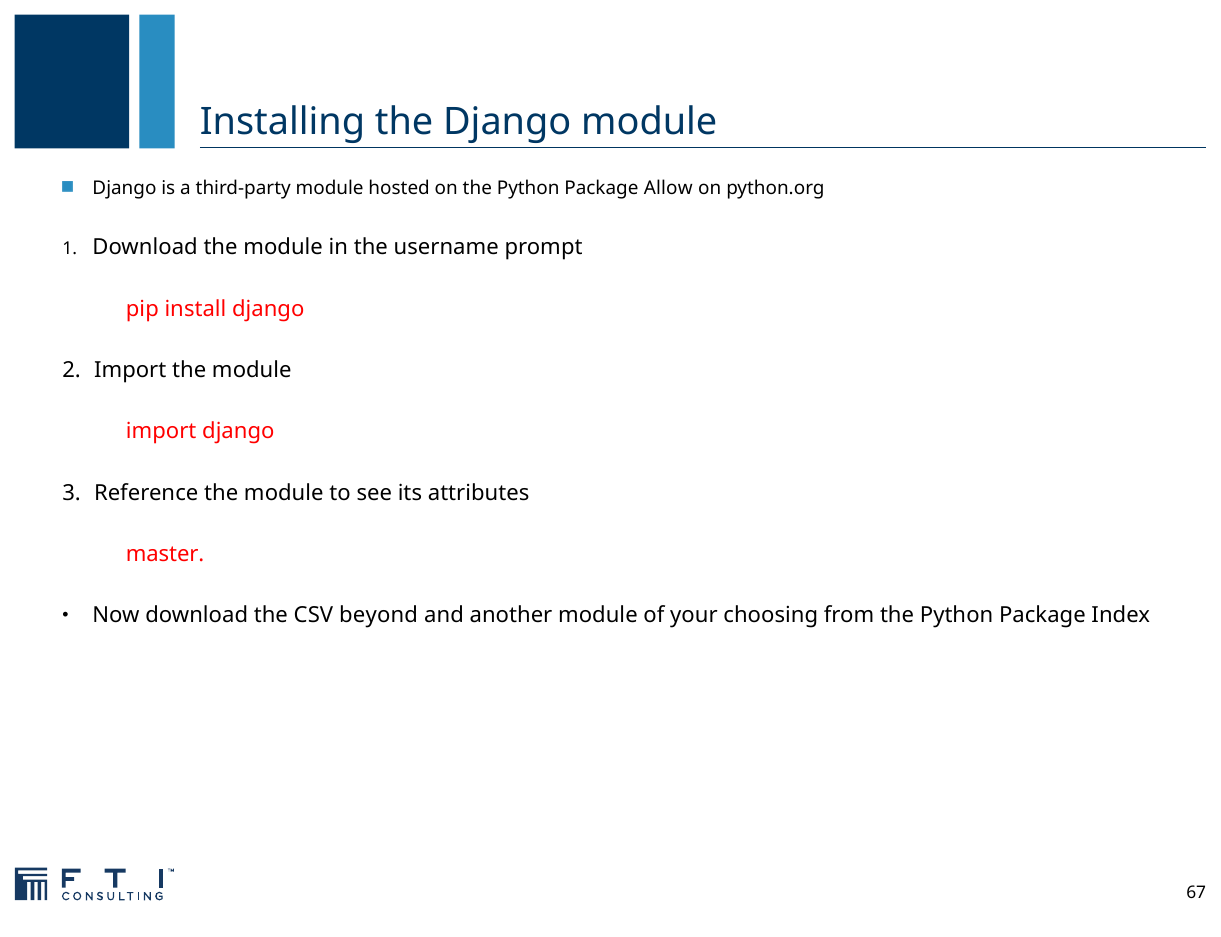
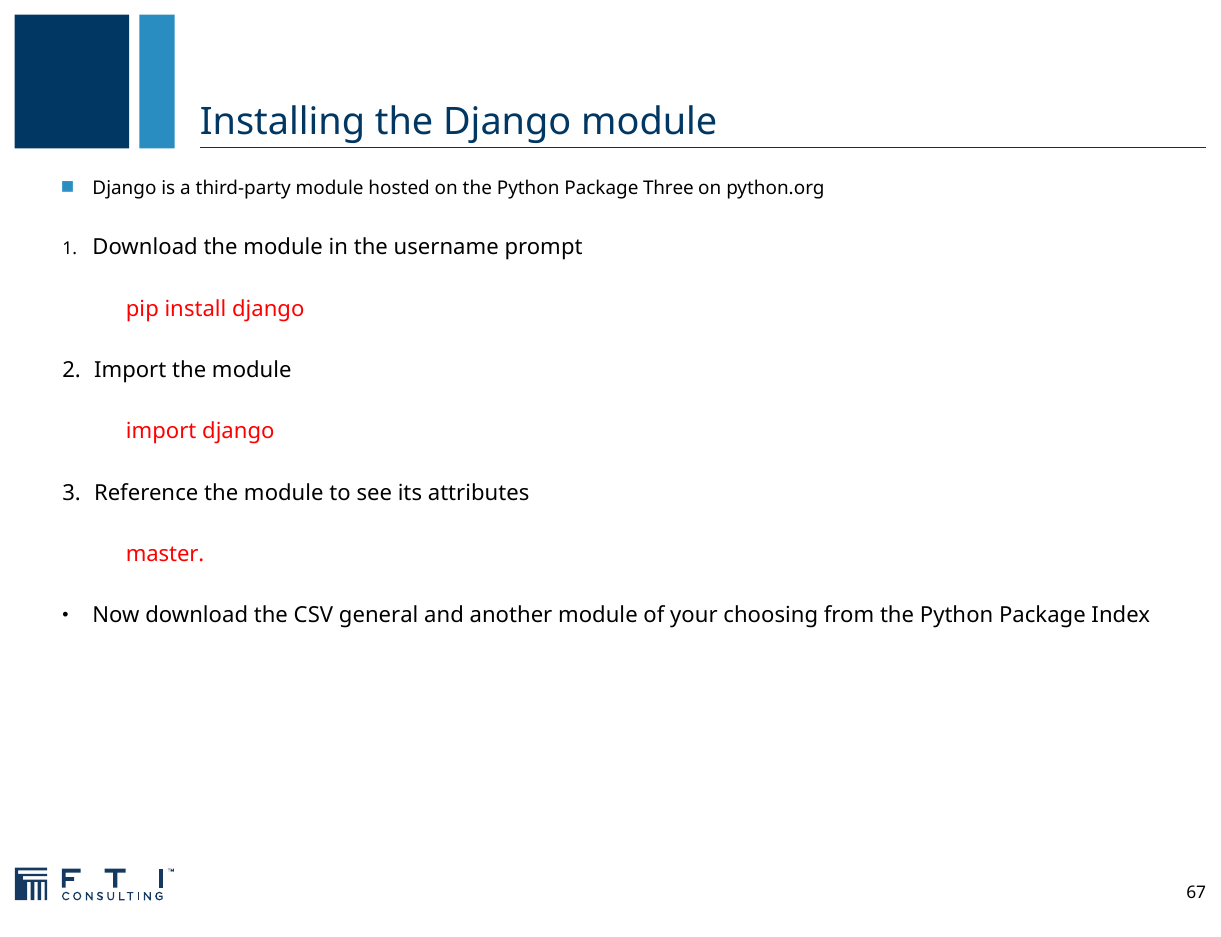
Allow: Allow -> Three (668, 188)
beyond: beyond -> general (379, 616)
